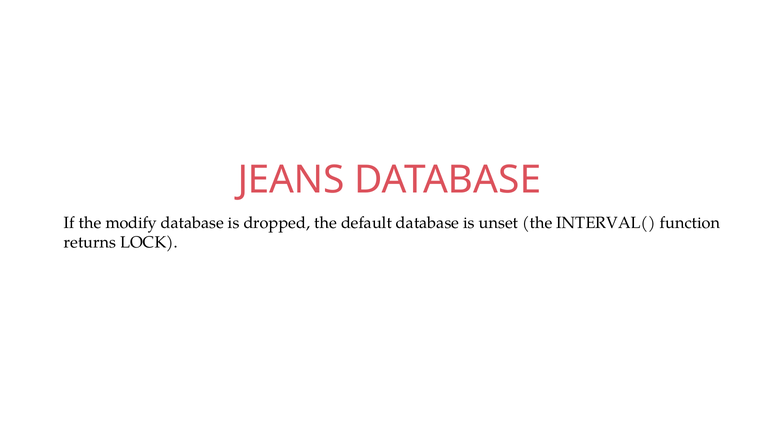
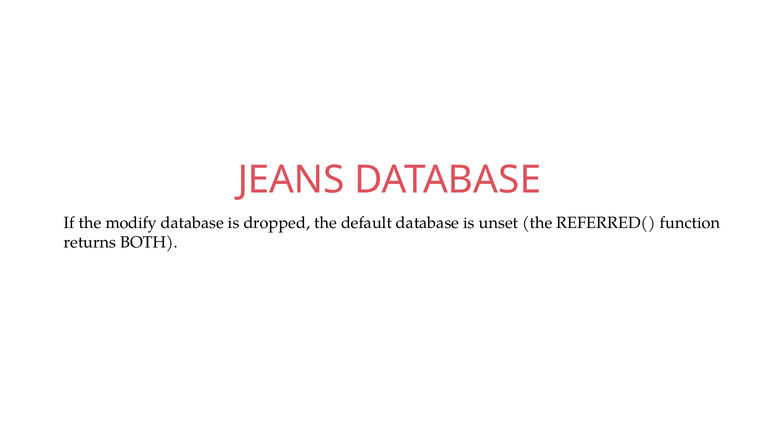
INTERVAL(: INTERVAL( -> REFERRED( (606, 223)
LOCK: LOCK -> BOTH (149, 243)
